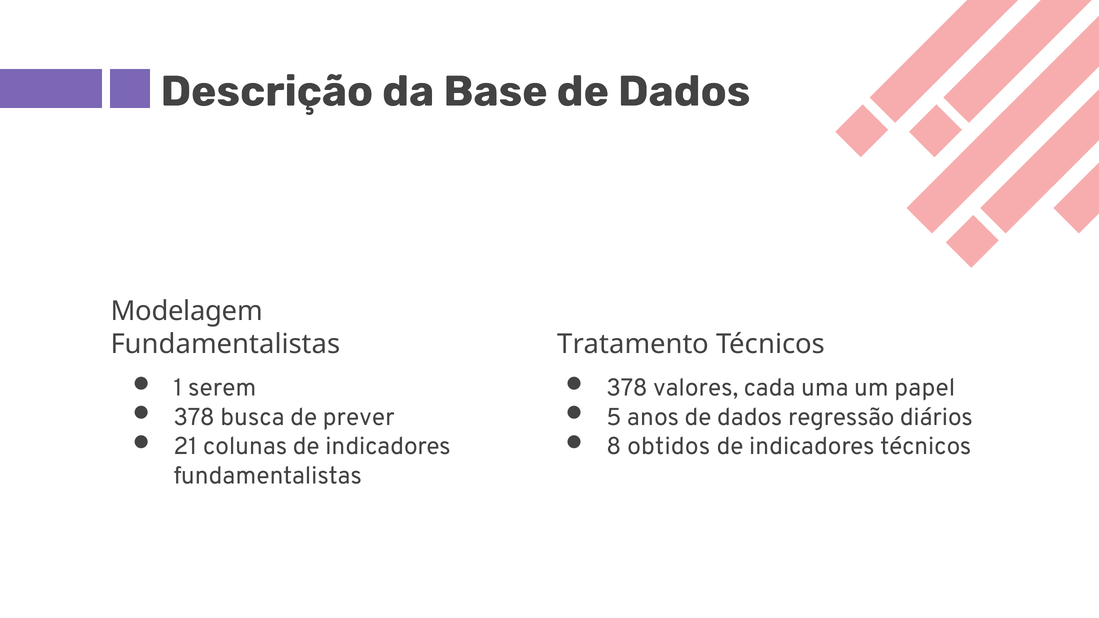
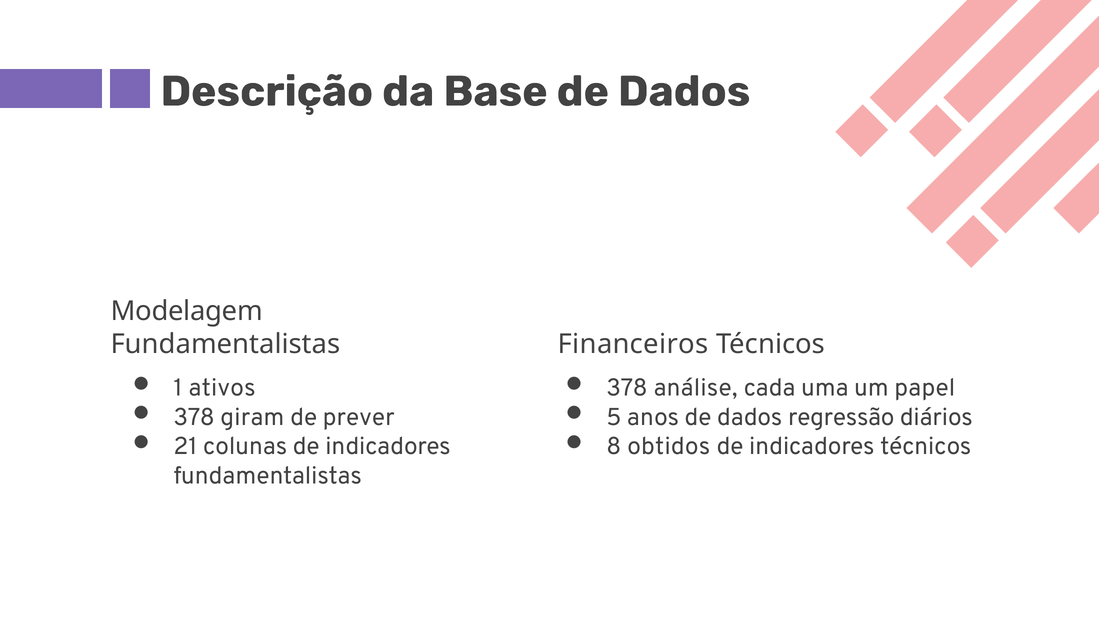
Tratamento: Tratamento -> Financeiros (633, 344)
serem: serem -> ativos (222, 388)
valores: valores -> análise (696, 388)
busca: busca -> giram (252, 417)
